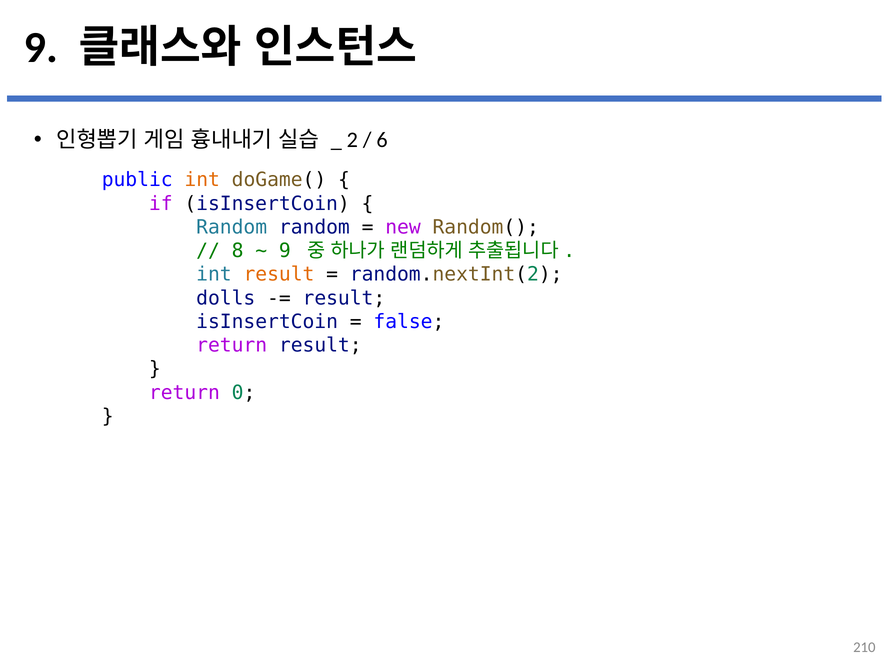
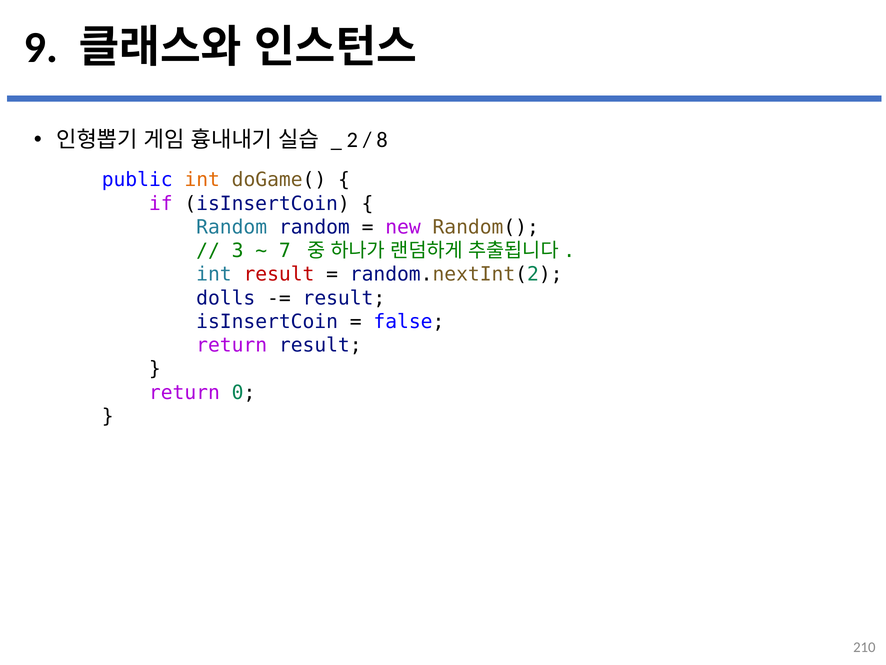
6: 6 -> 8 (382, 140)
8: 8 -> 3 (238, 251)
9: 9 -> 7 (285, 251)
result colour: orange -> red (279, 274)
